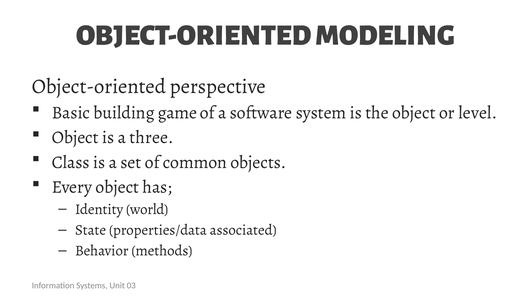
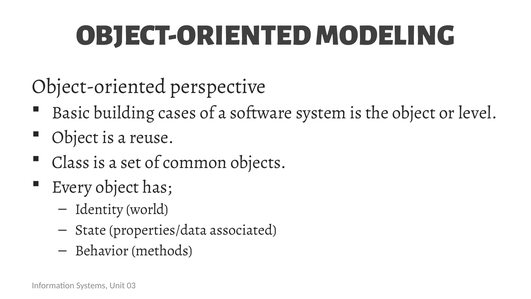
game: game -> cases (177, 113)
three: three -> reuse (152, 137)
